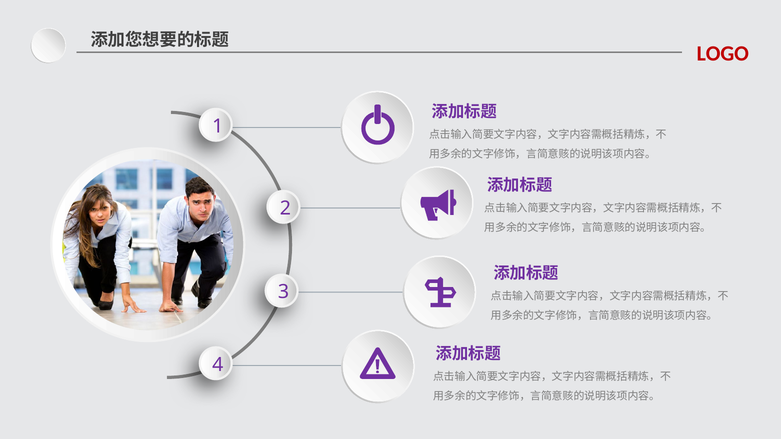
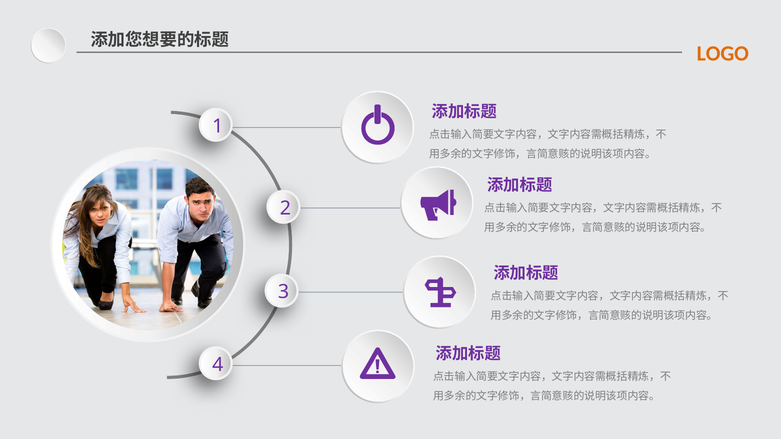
LOGO colour: red -> orange (723, 54)
